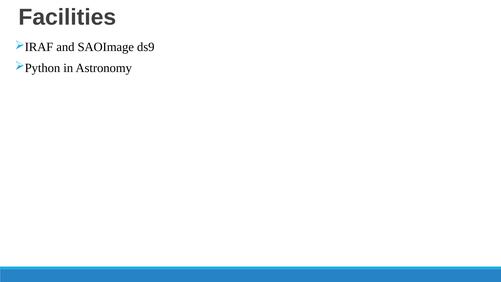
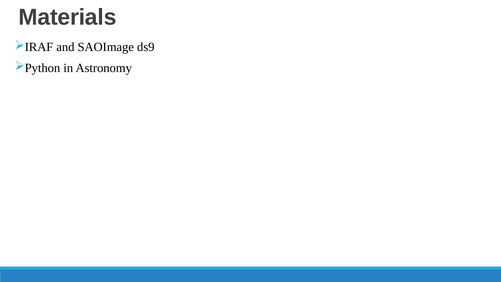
Facilities: Facilities -> Materials (68, 17)
